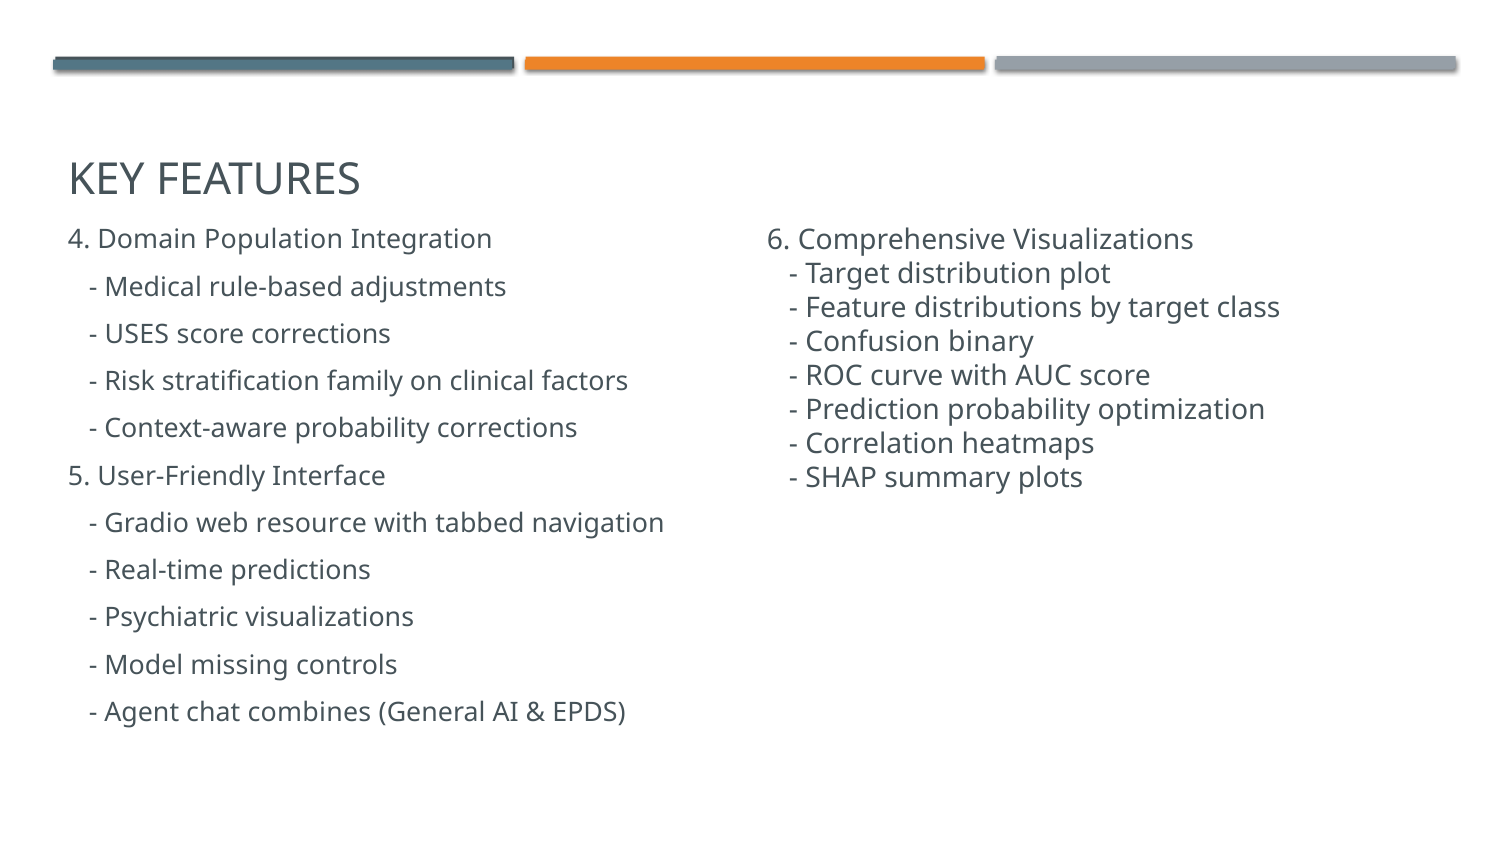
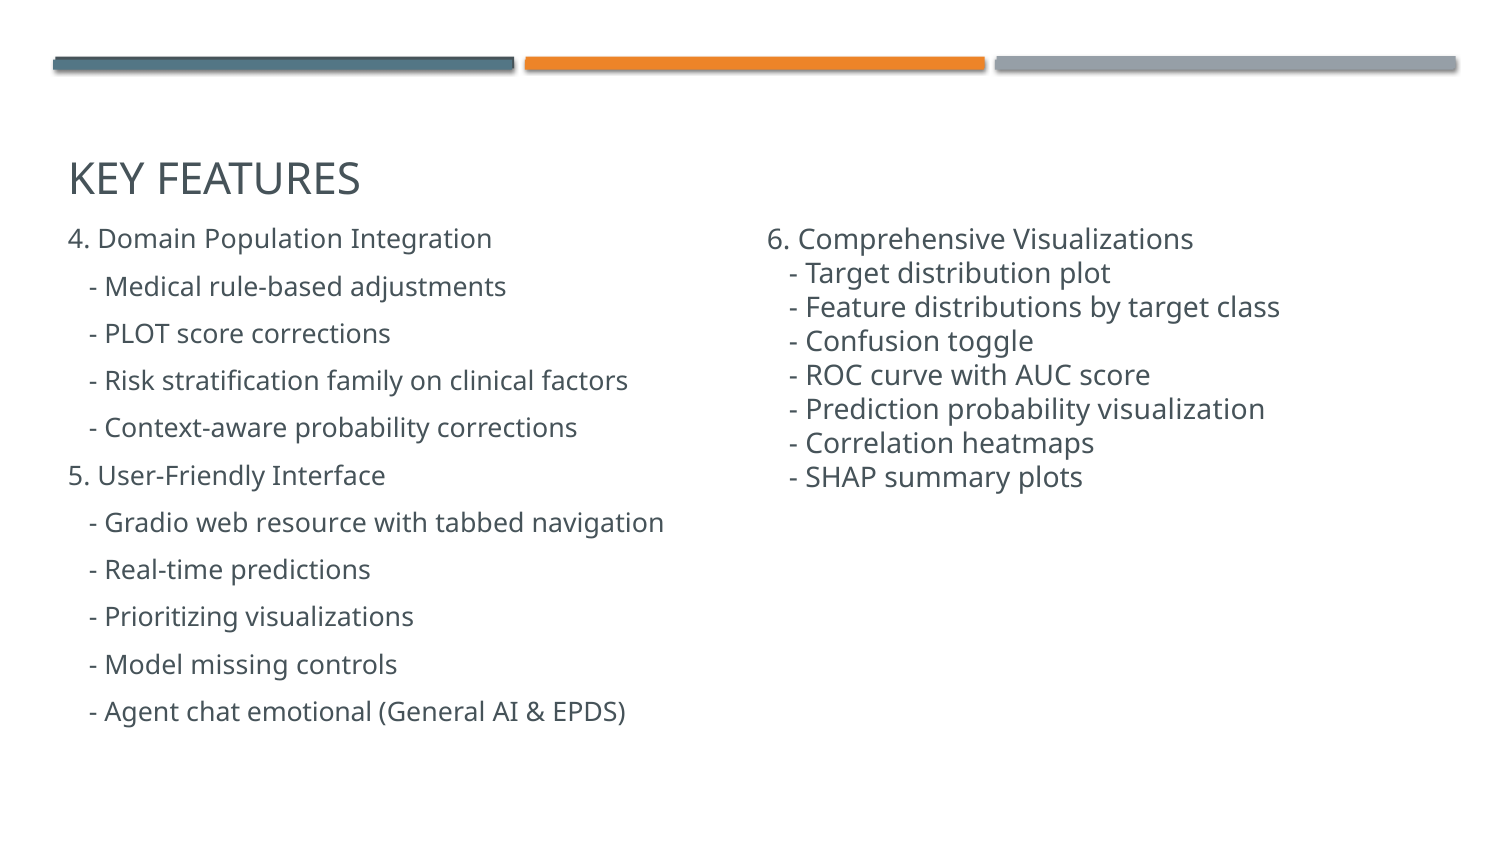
USES: USES -> PLOT (137, 335)
binary: binary -> toggle (991, 342)
optimization: optimization -> visualization (1182, 410)
Psychiatric: Psychiatric -> Prioritizing (172, 618)
combines: combines -> emotional (310, 713)
